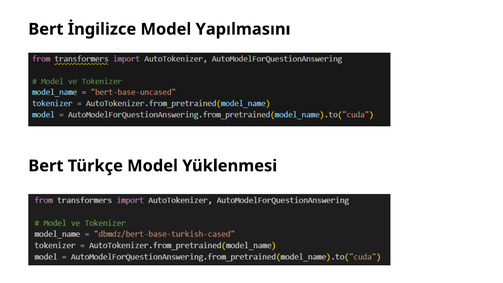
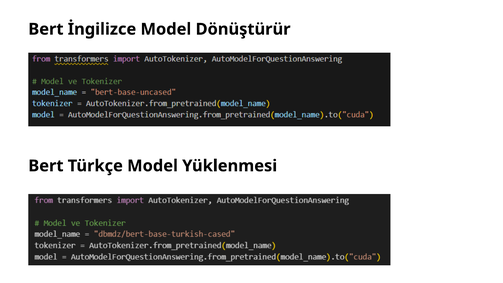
Yapılmasını: Yapılmasını -> Dönüştürür (243, 29)
